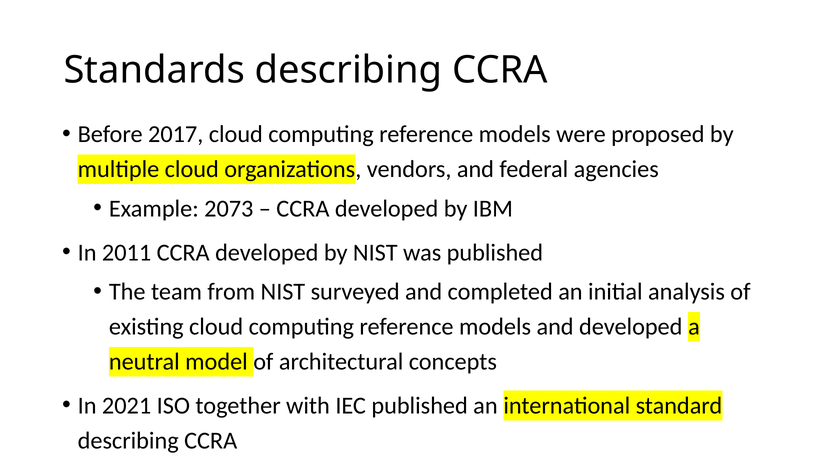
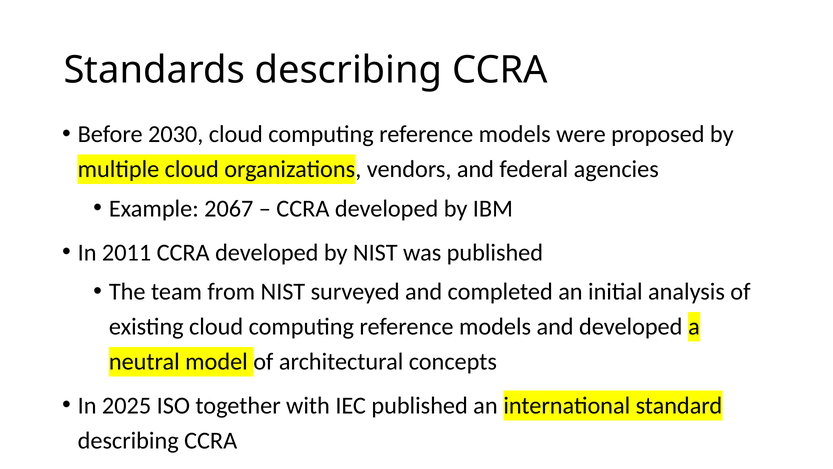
2017: 2017 -> 2030 (176, 134)
2073: 2073 -> 2067 (229, 209)
2021: 2021 -> 2025 (127, 405)
